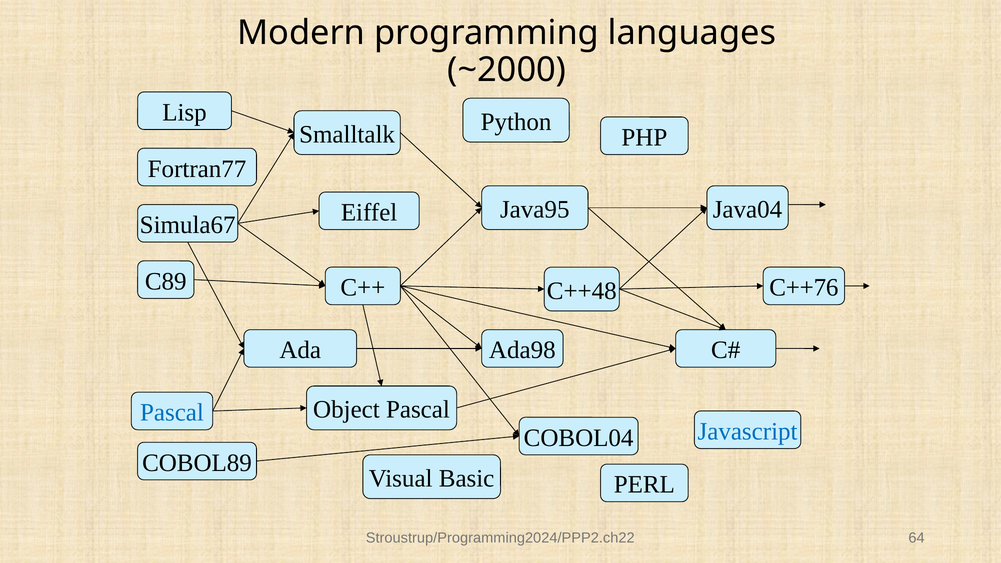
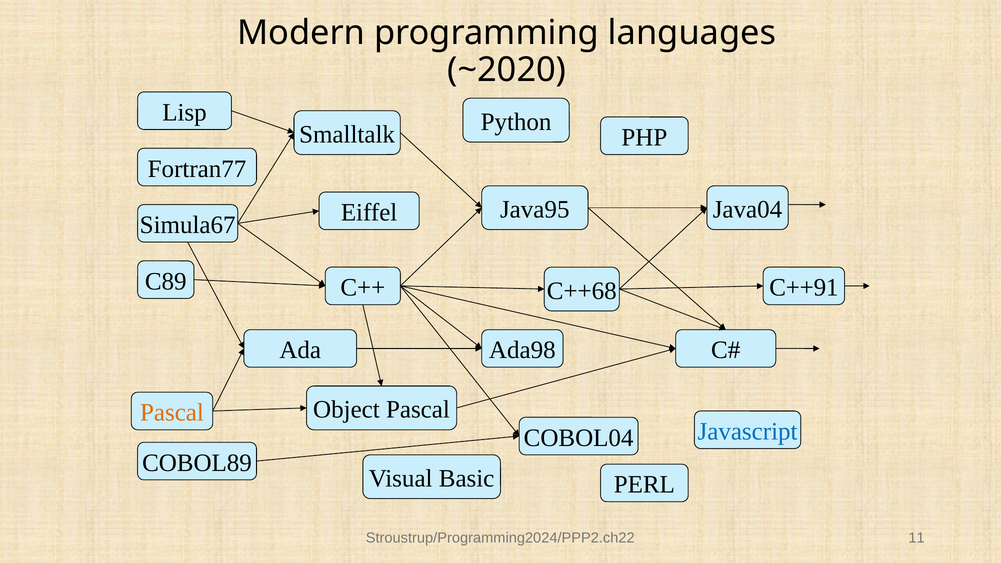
~2000: ~2000 -> ~2020 (507, 70)
C++76: C++76 -> C++91 (804, 288)
C++48: C++48 -> C++68 (582, 291)
Pascal colour: blue -> orange (172, 413)
64: 64 -> 11 (917, 538)
